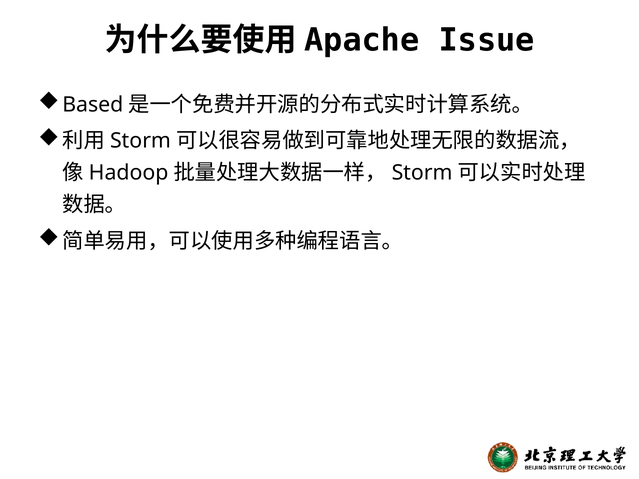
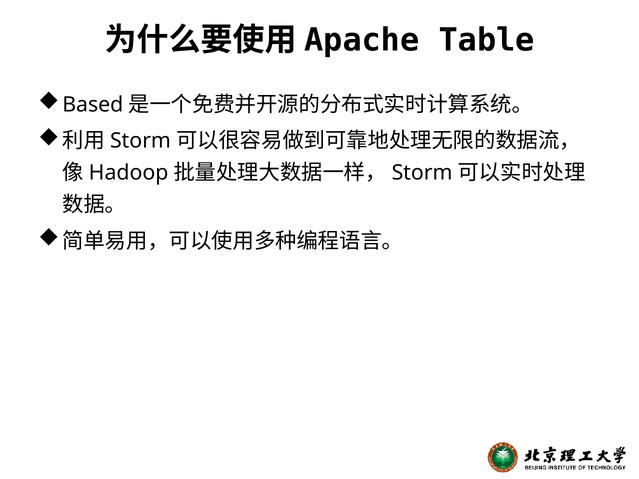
Issue: Issue -> Table (487, 40)
